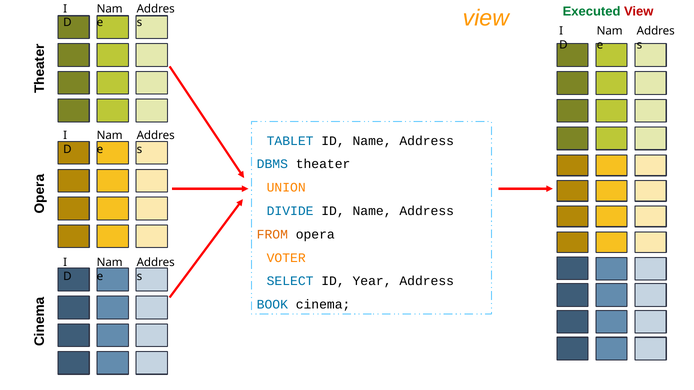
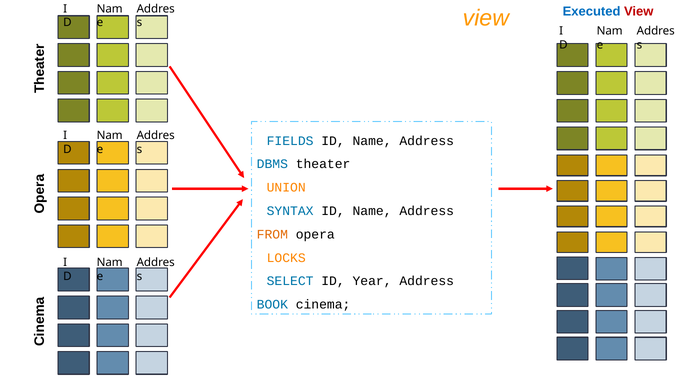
Executed colour: green -> blue (592, 11)
TABLET: TABLET -> FIELDS (290, 141)
DIVIDE: DIVIDE -> SYNTAX (290, 211)
VOTER: VOTER -> LOCKS (286, 258)
